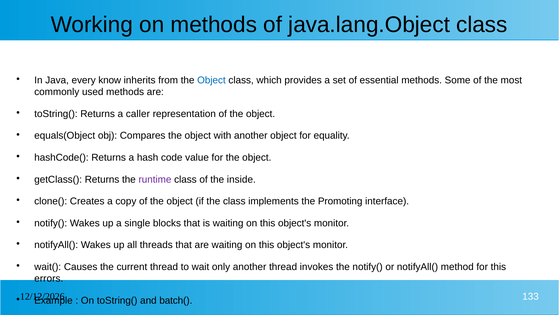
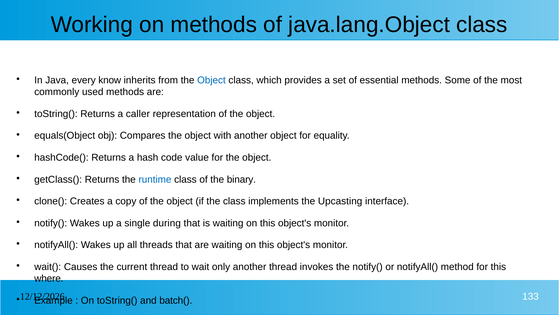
runtime colour: purple -> blue (155, 179)
inside: inside -> binary (241, 179)
Promoting: Promoting -> Upcasting (340, 201)
blocks: blocks -> during (167, 223)
errors: errors -> where (49, 278)
